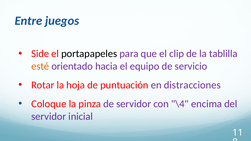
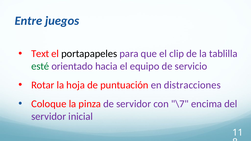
Side: Side -> Text (40, 54)
esté colour: orange -> green (40, 66)
\4: \4 -> \7 (180, 104)
